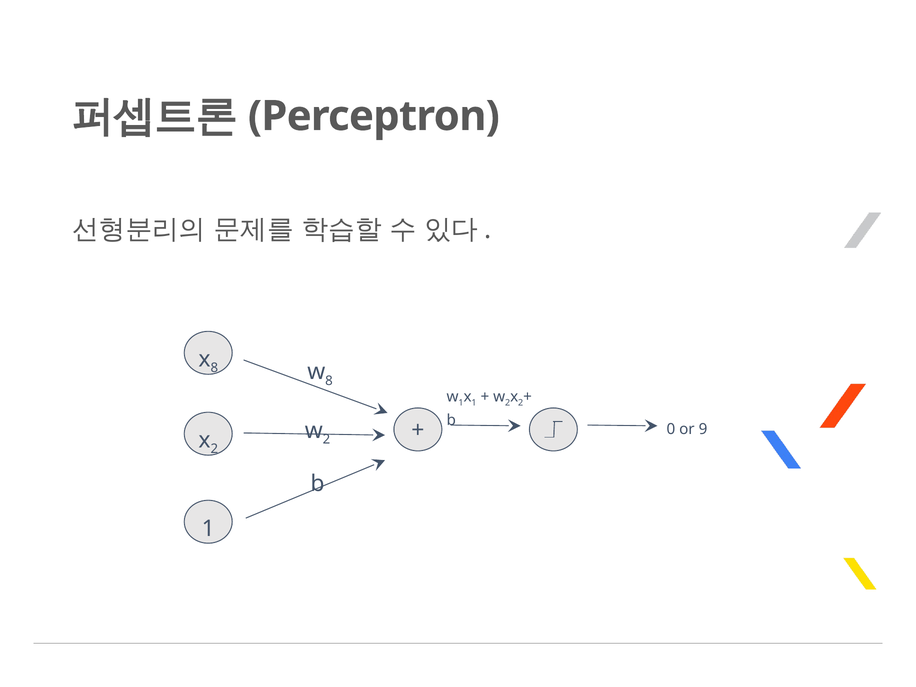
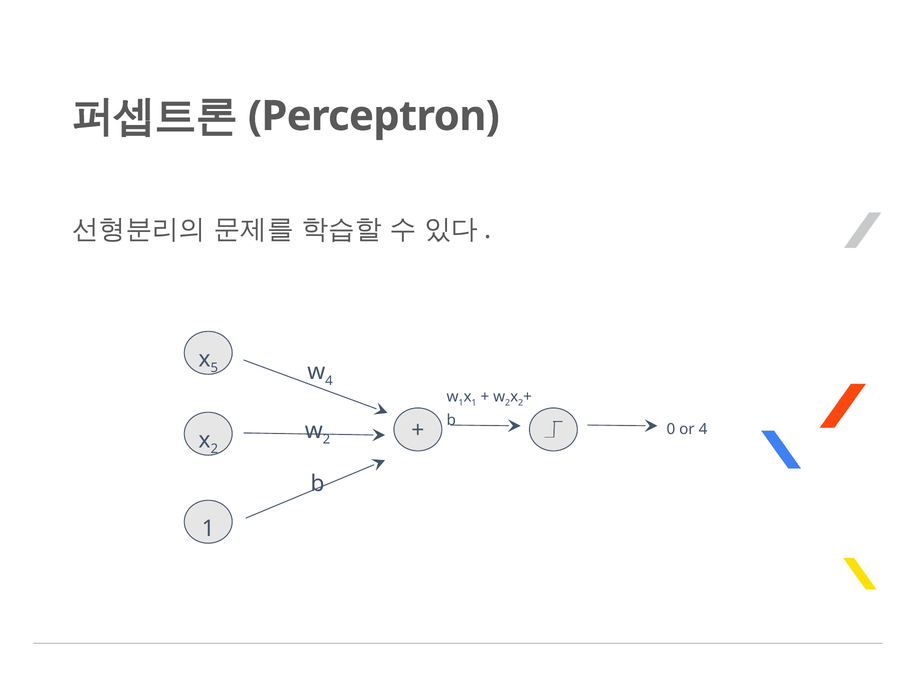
8: 8 -> 5 (214, 368)
8: 8 -> 4 (329, 381)
or 9: 9 -> 4 (703, 429)
